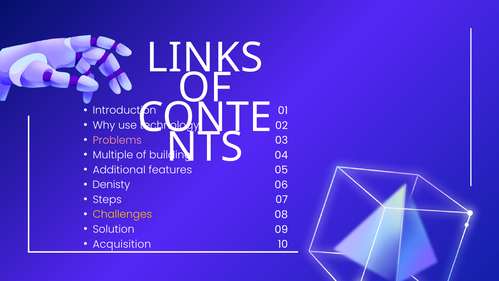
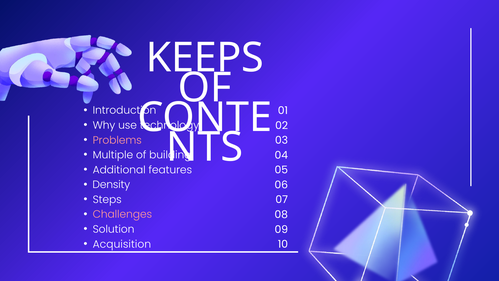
LINKS: LINKS -> KEEPS (205, 58)
Denisty: Denisty -> Density (111, 185)
Challenges colour: yellow -> pink (122, 214)
